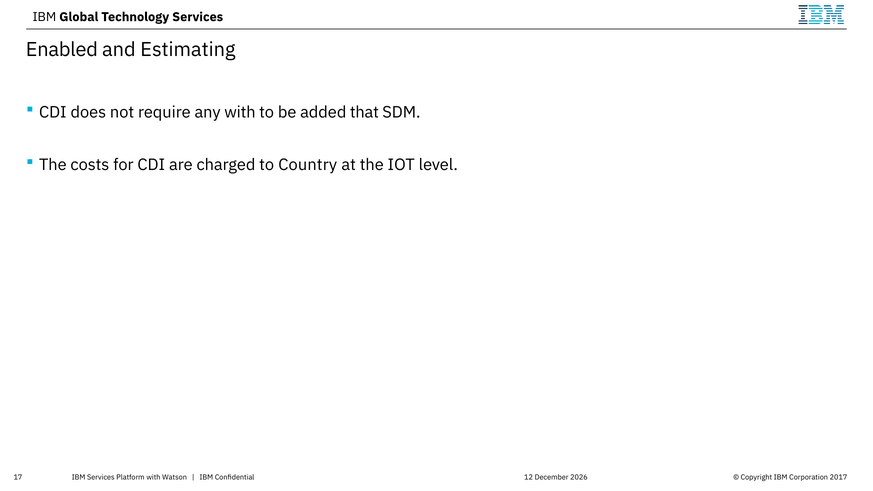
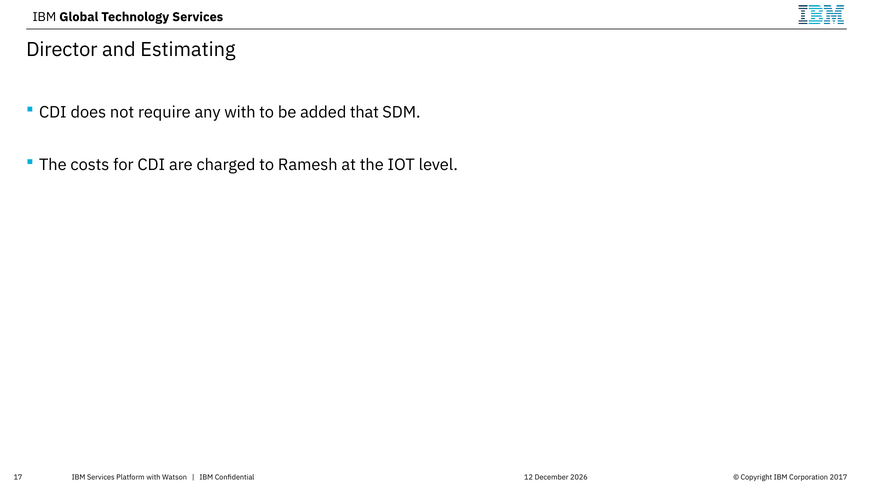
Enabled: Enabled -> Director (62, 49)
Country: Country -> Ramesh (308, 165)
